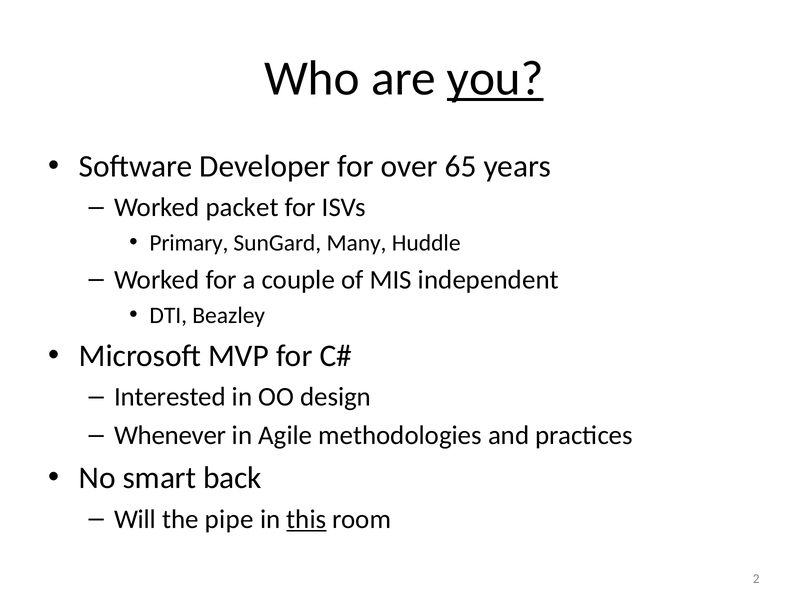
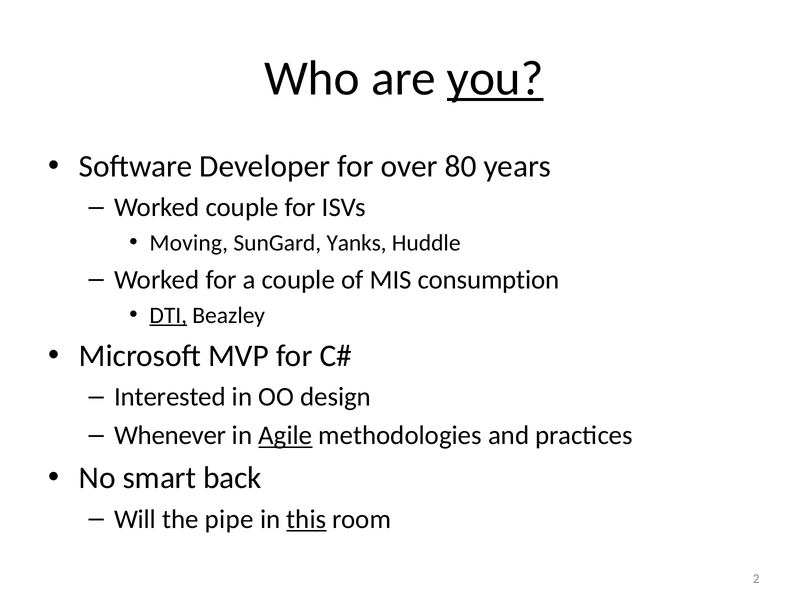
65: 65 -> 80 (461, 166)
Worked packet: packet -> couple (242, 208)
Primary: Primary -> Moving (189, 243)
Many: Many -> Yanks (357, 243)
independent: independent -> consumption (489, 280)
DTI underline: none -> present (168, 315)
Agile underline: none -> present (285, 436)
